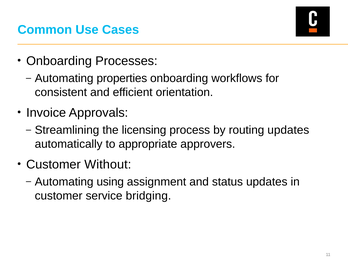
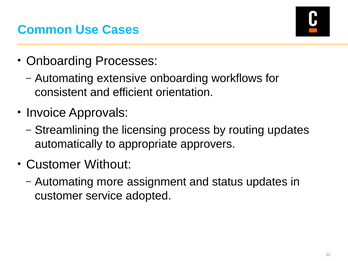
properties: properties -> extensive (122, 78)
using: using -> more (110, 182)
bridging: bridging -> adopted (148, 196)
